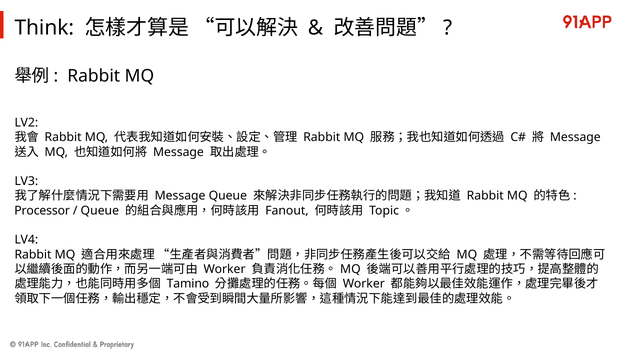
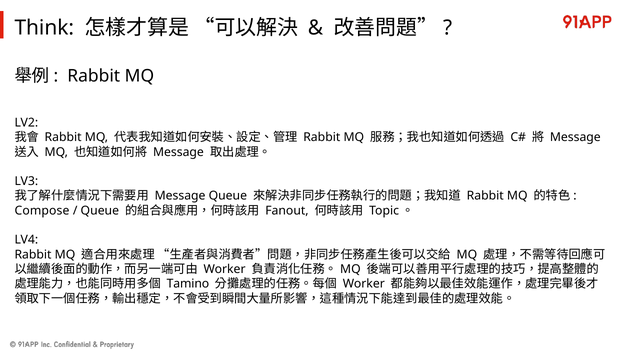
Processor: Processor -> Compose (42, 210)
